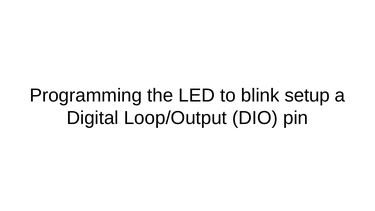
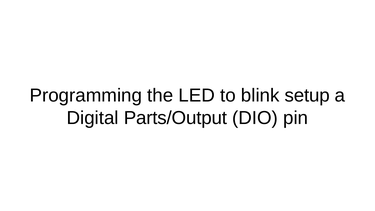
Loop/Output: Loop/Output -> Parts/Output (175, 118)
